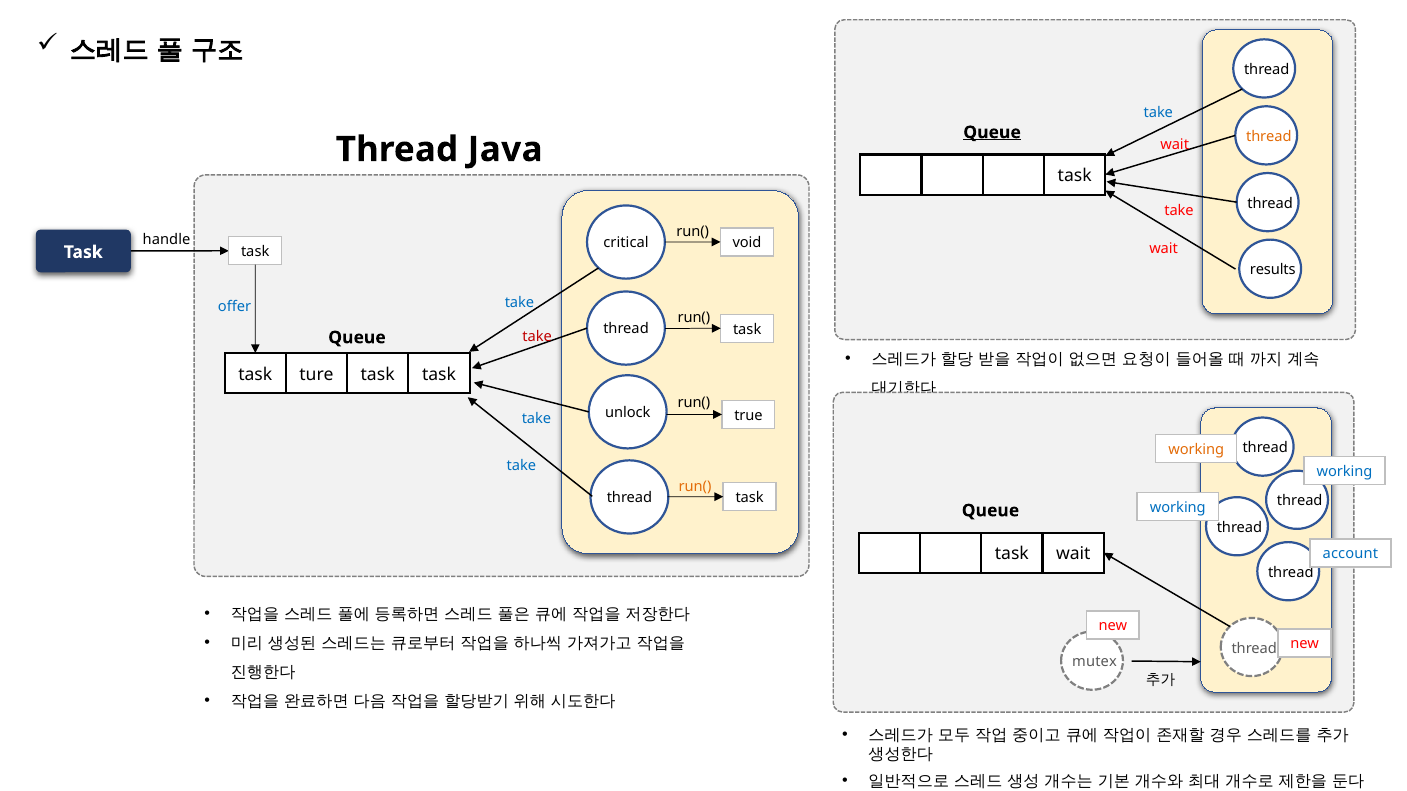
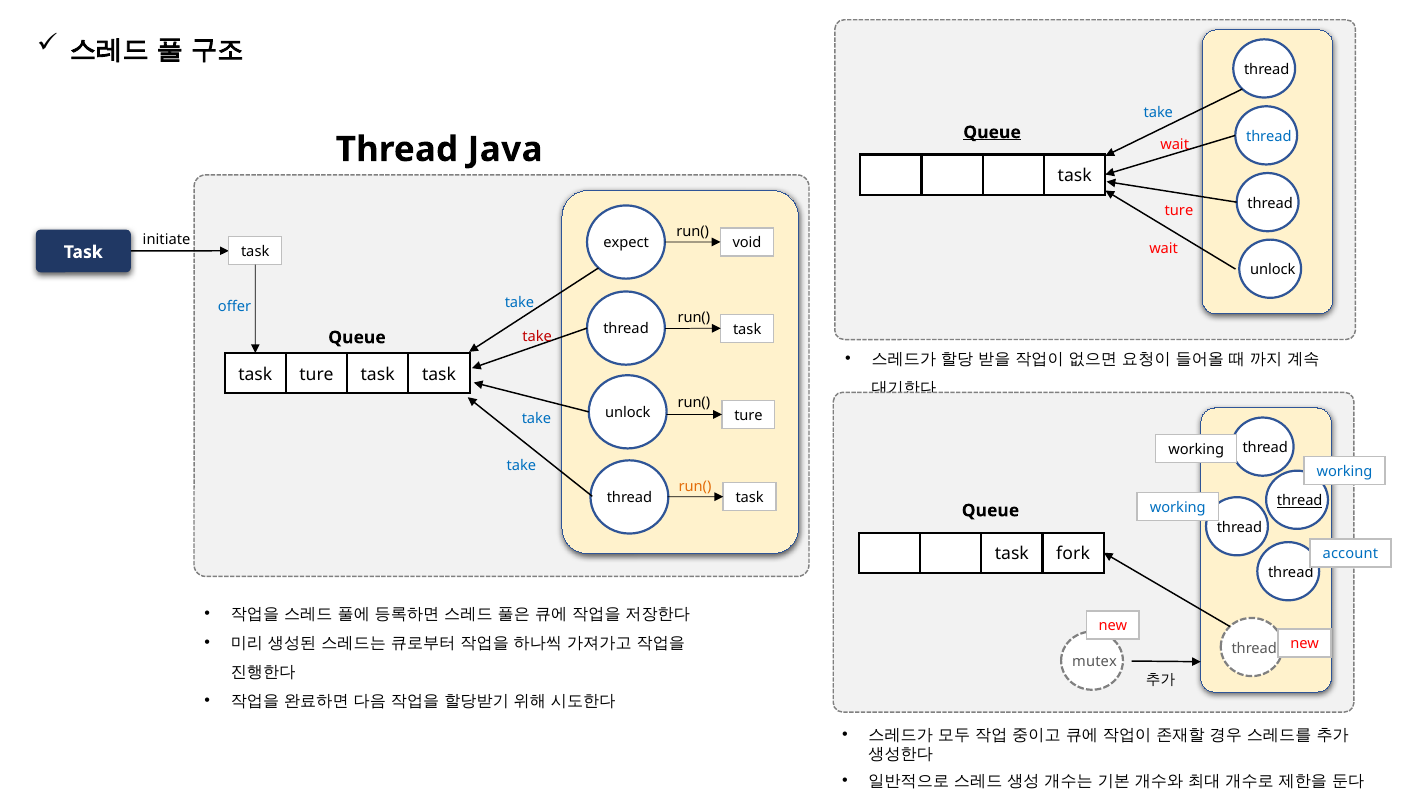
thread colour: orange -> blue (1269, 137)
take: take -> ture (1179, 211)
handle: handle -> initiate (167, 240)
critical: critical -> expect (626, 243)
results: results -> unlock (1273, 270)
true: true -> ture (748, 416)
working colour: orange -> black (1196, 450)
thread underline: none -> present (1300, 501)
task wait: wait -> fork (1073, 554)
